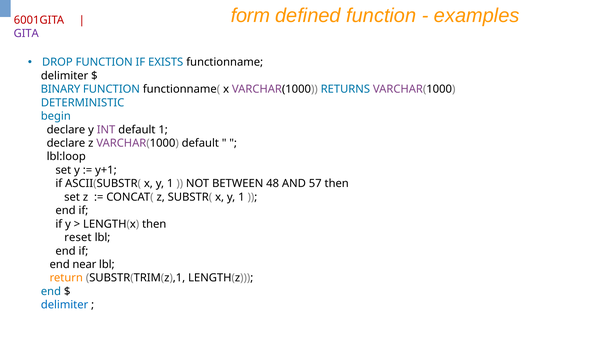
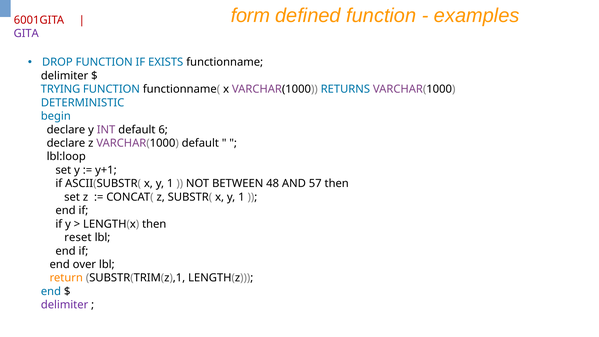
BINARY: BINARY -> TRYING (61, 89)
default 1: 1 -> 6 (163, 130)
near: near -> over (84, 264)
delimiter colour: blue -> purple (65, 305)
